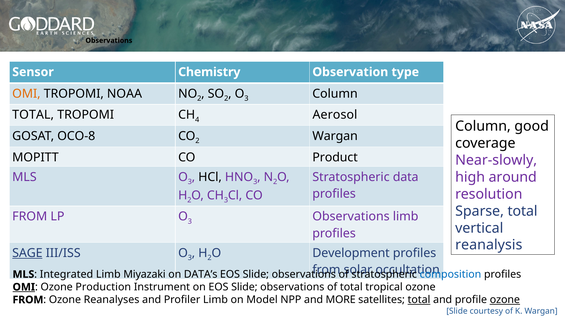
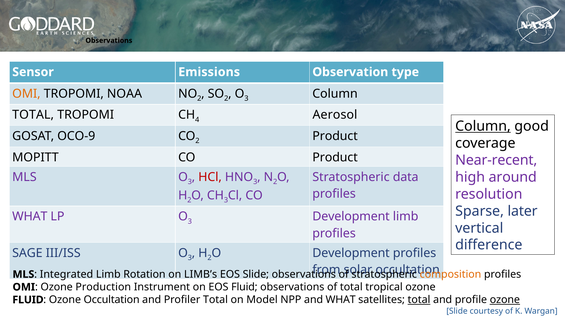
Chemistry: Chemistry -> Emissions (209, 72)
Column underline: none -> present (483, 126)
OCO-8: OCO-8 -> OCO-9 (76, 136)
Wargan: Wargan -> Product (335, 136)
Near-slowly: Near-slowly -> Near-recent (496, 160)
HCl colour: black -> red (210, 177)
Sparse total: total -> later (523, 211)
FROM: FROM -> WHAT (30, 216)
Observations: Observations -> Development (351, 216)
reanalysis: reanalysis -> difference (489, 245)
SAGE underline: present -> none (27, 253)
Miyazaki: Miyazaki -> Rotation (144, 274)
DATA’s: DATA’s -> LIMB’s (201, 274)
composition colour: blue -> orange (450, 274)
OMI underline: present -> none (24, 287)
on EOS Slide: Slide -> Fluid (244, 287)
FROM: FROM -> FLUID (28, 300)
Ozone Reanalyses: Reanalyses -> Occultation (112, 300)
Profiler Limb: Limb -> Total (215, 300)
and MORE: MORE -> WHAT (341, 300)
